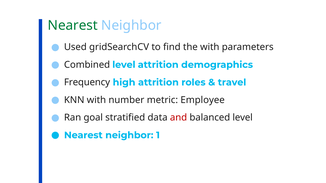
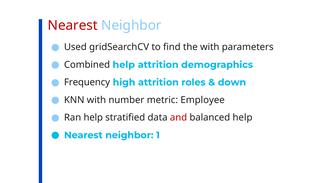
Nearest colour: green -> red (73, 25)
Combined level: level -> help (124, 65)
travel: travel -> down (232, 83)
Ran goal: goal -> help (93, 118)
balanced level: level -> help (243, 118)
